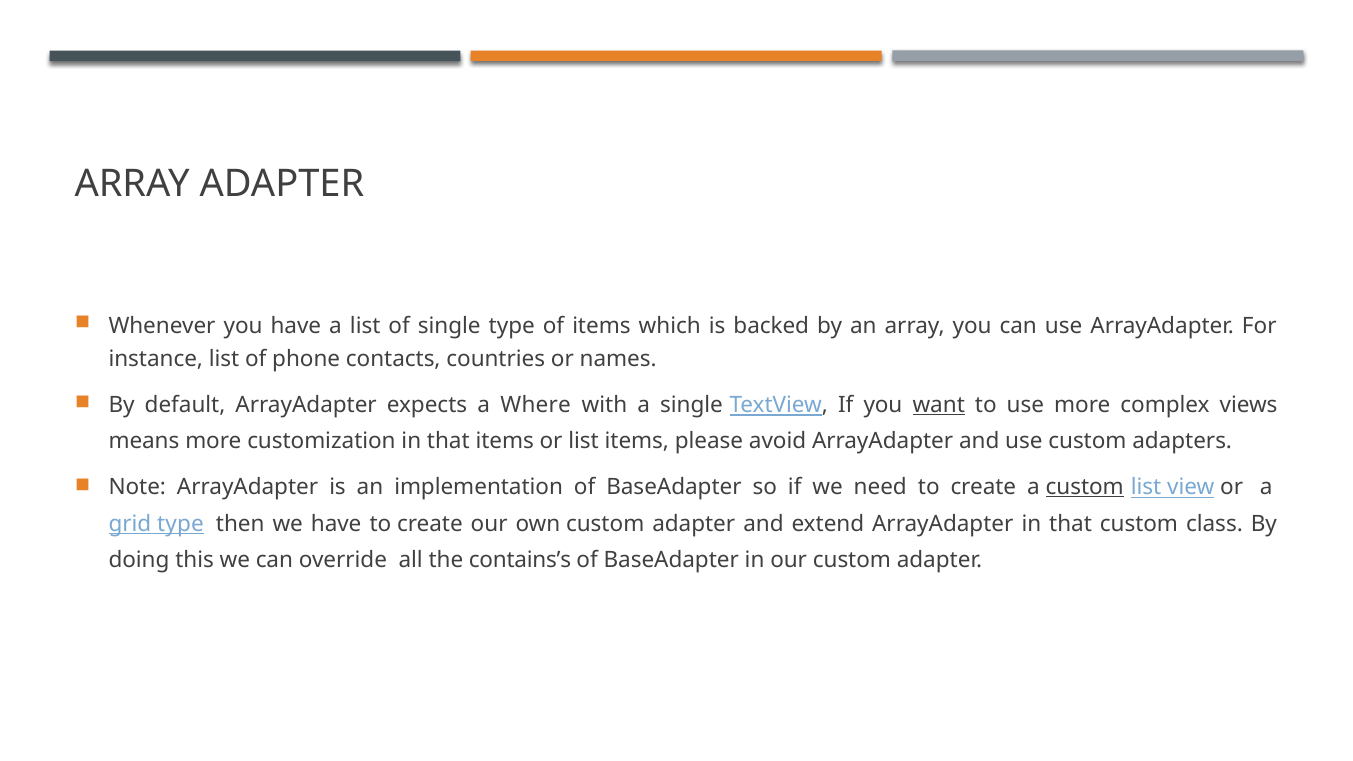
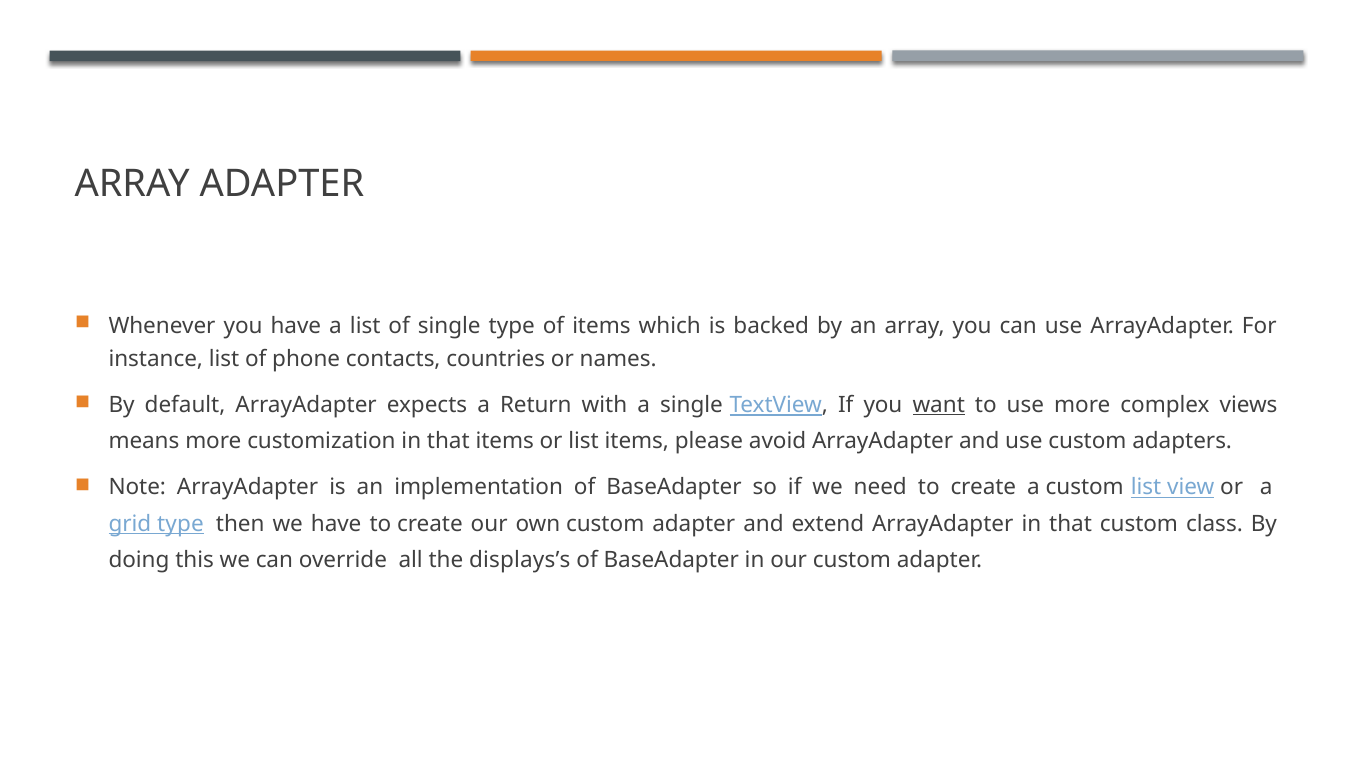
Where: Where -> Return (536, 405)
custom underline: present -> none (1085, 487)
contains’s: contains’s -> displays’s (520, 560)
